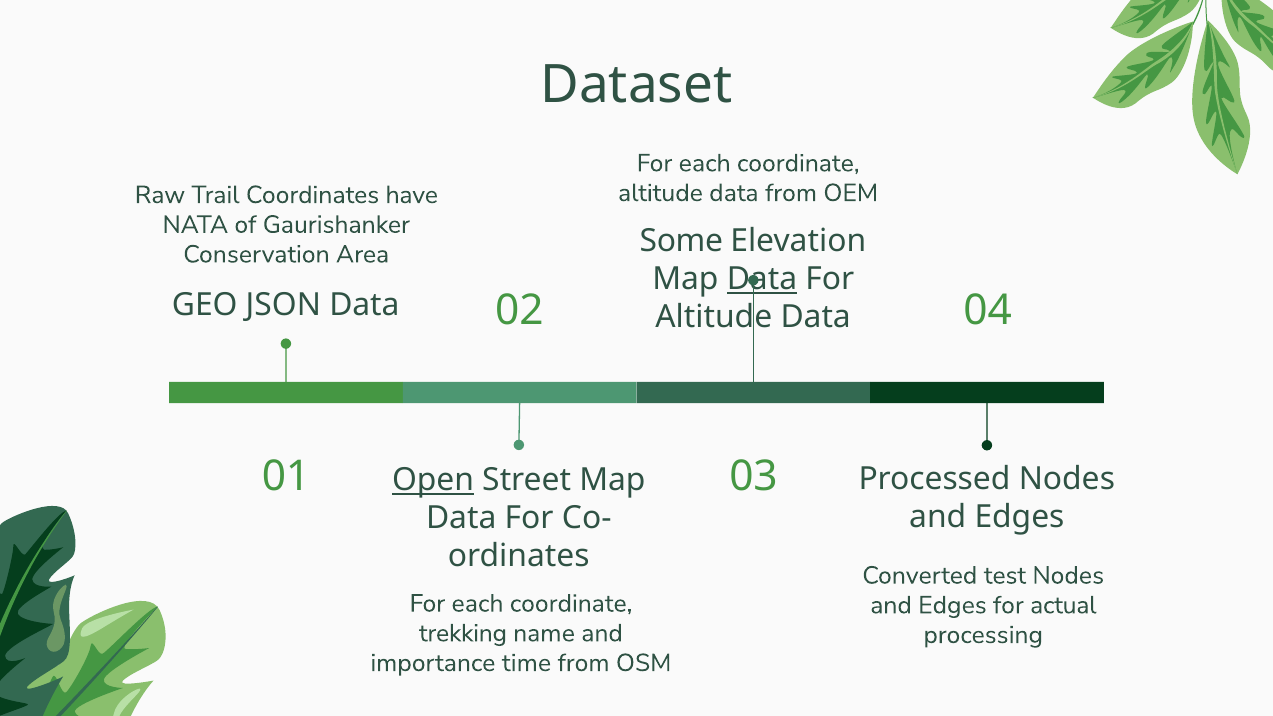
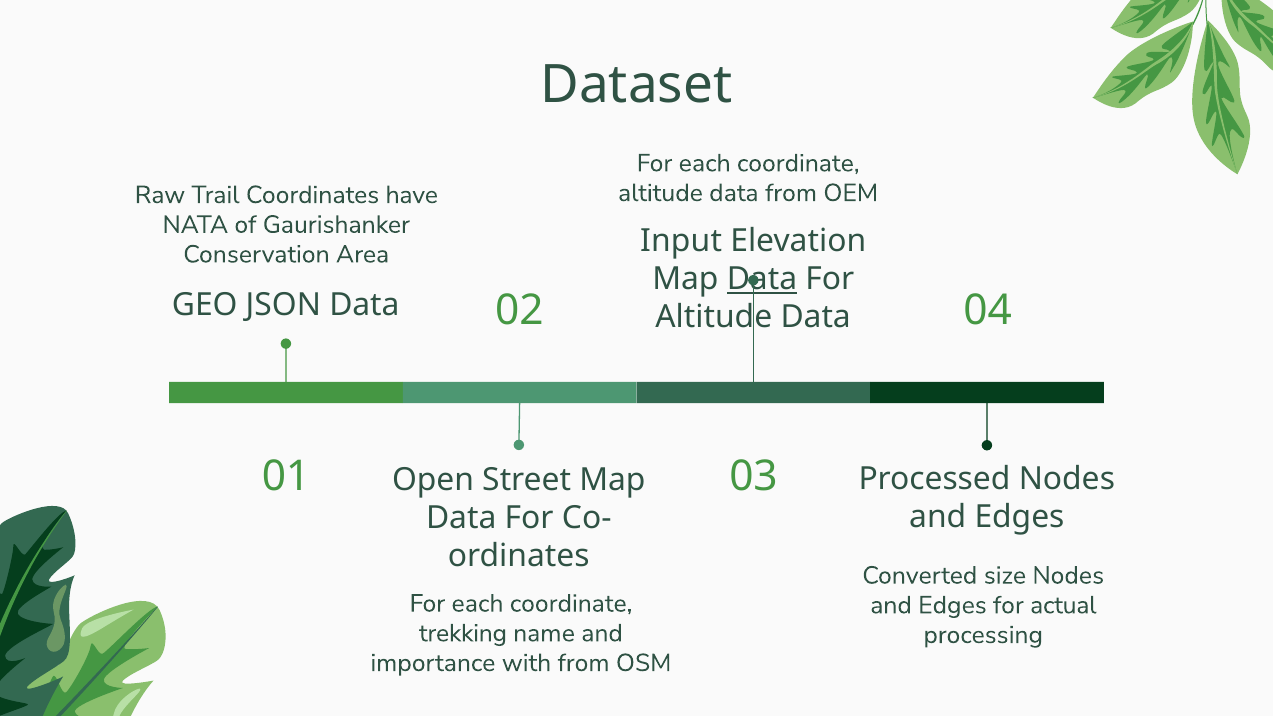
Some: Some -> Input (681, 241)
Open underline: present -> none (433, 480)
test: test -> size (1005, 576)
time: time -> with (527, 663)
